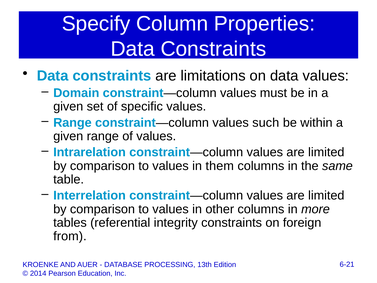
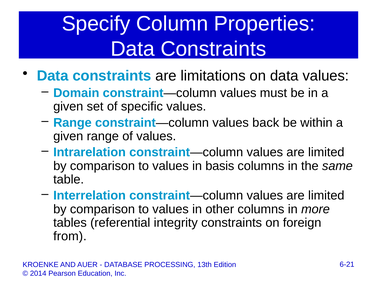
such: such -> back (266, 123)
them: them -> basis (220, 166)
